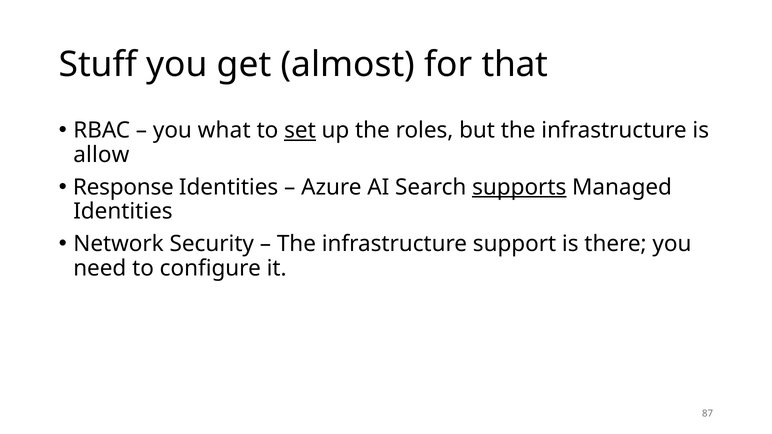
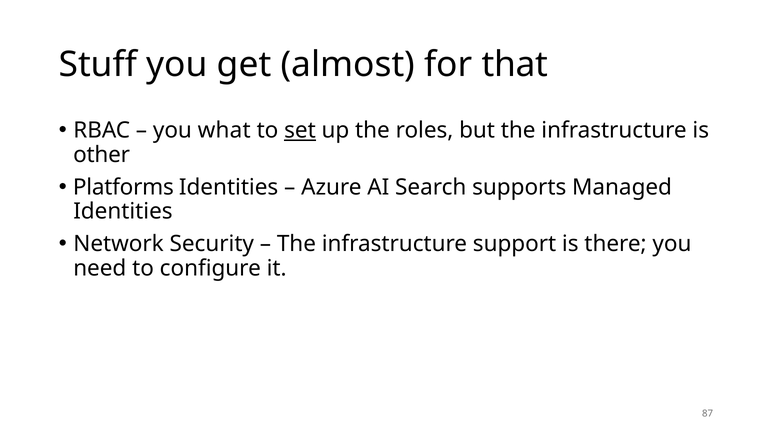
allow: allow -> other (102, 155)
Response: Response -> Platforms (123, 187)
supports underline: present -> none (519, 187)
